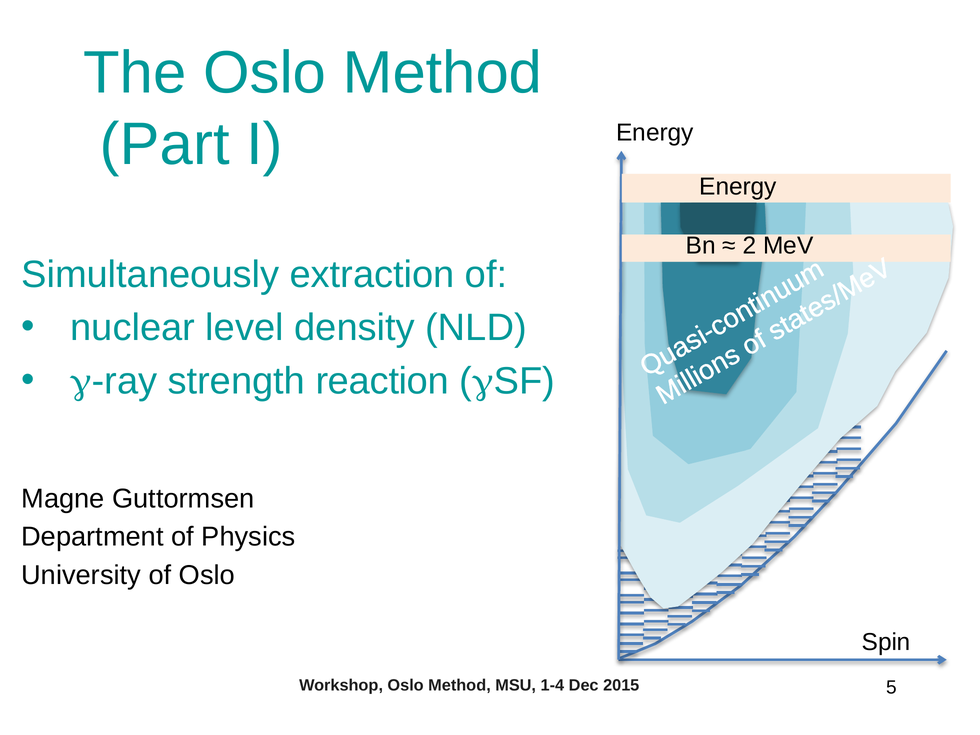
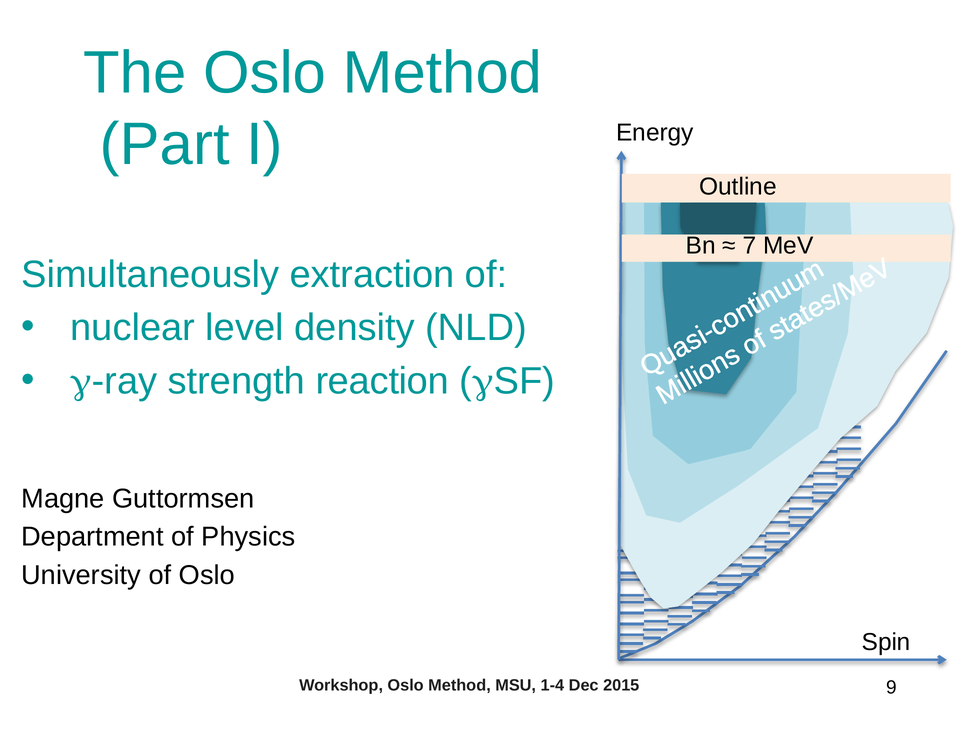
Energy: Energy -> Outline (738, 187)
2: 2 -> 7 (749, 246)
5: 5 -> 9 (891, 687)
